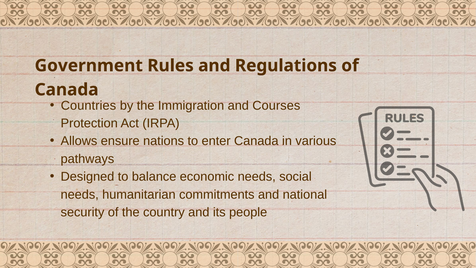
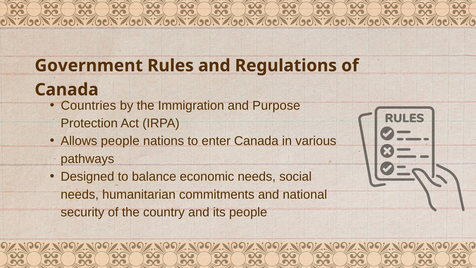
Courses: Courses -> Purpose (276, 105)
Allows ensure: ensure -> people (120, 141)
